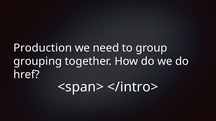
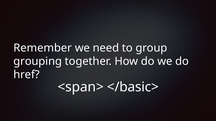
Production: Production -> Remember (43, 48)
</intro>: </intro> -> </basic> (133, 87)
